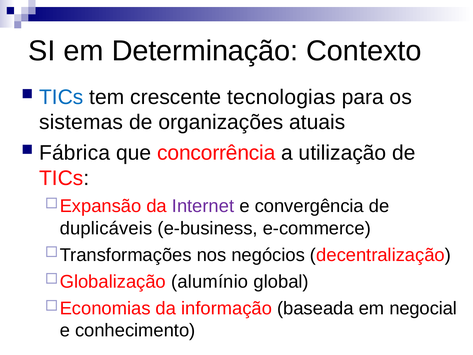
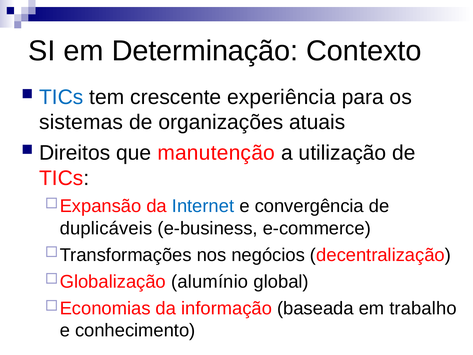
tecnologias: tecnologias -> experiência (281, 97)
Fábrica: Fábrica -> Direitos (75, 153)
concorrência: concorrência -> manutenção (216, 153)
Internet colour: purple -> blue (203, 206)
negocial: negocial -> trabalho (423, 308)
